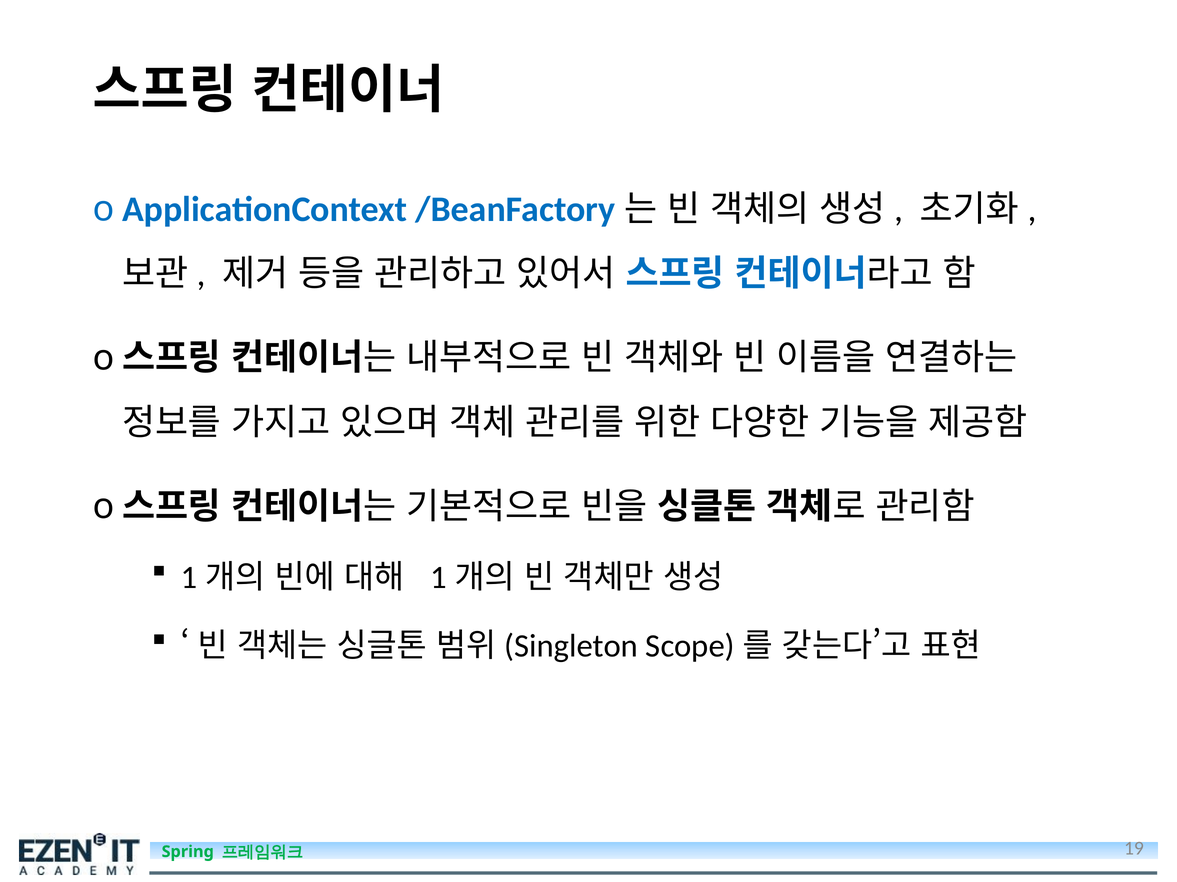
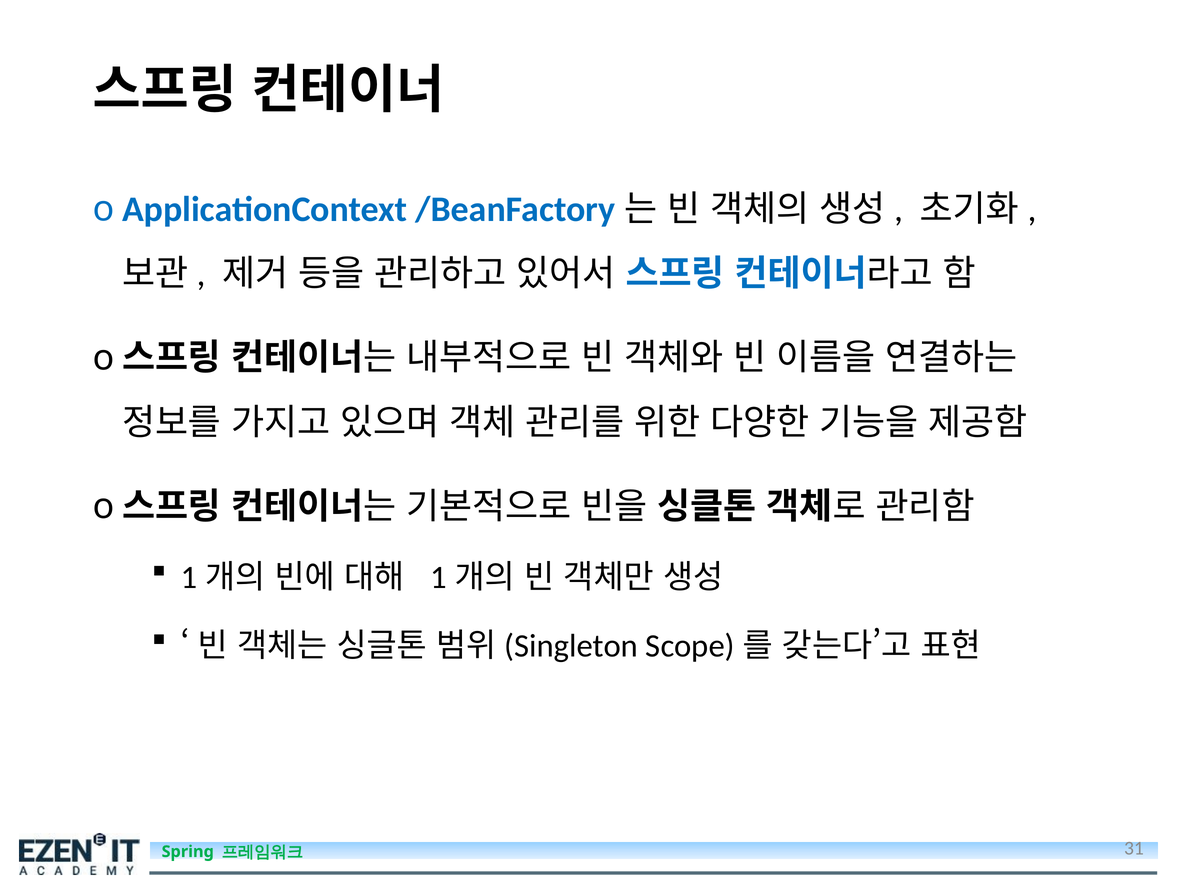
19: 19 -> 31 (1134, 849)
